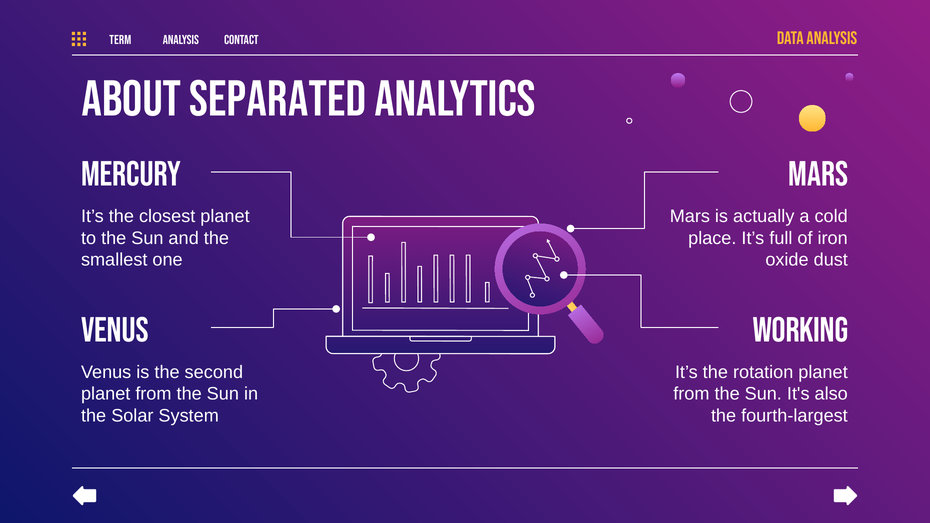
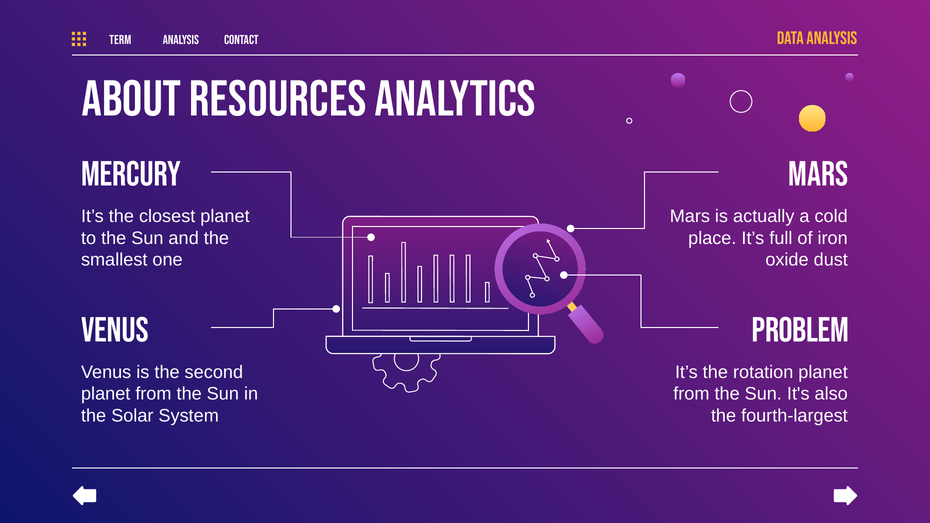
SEPARATED: SEPARATED -> RESOURCES (278, 99)
WORKING: WORKING -> PROBLEM (800, 330)
